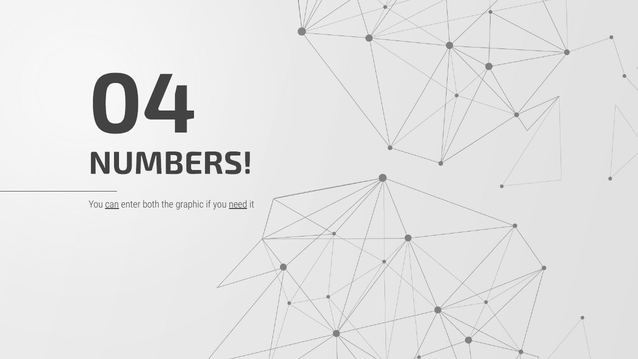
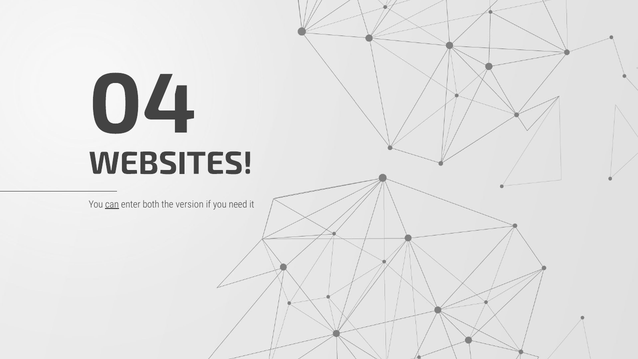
NUMBERS: NUMBERS -> WEBSITES (171, 163)
graphic: graphic -> version (190, 204)
need underline: present -> none (238, 204)
